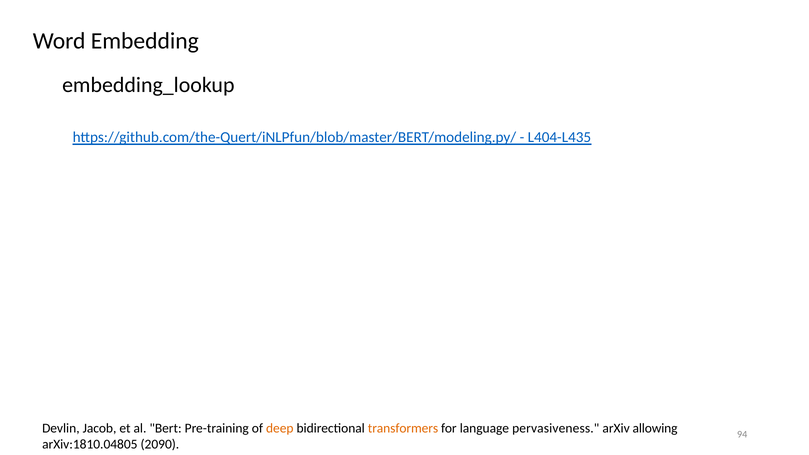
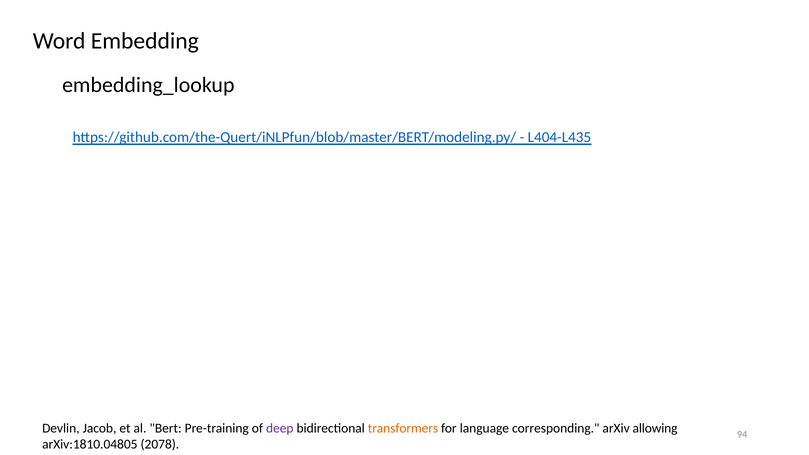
deep colour: orange -> purple (280, 428)
pervasiveness: pervasiveness -> corresponding (556, 428)
2090: 2090 -> 2078 (160, 444)
